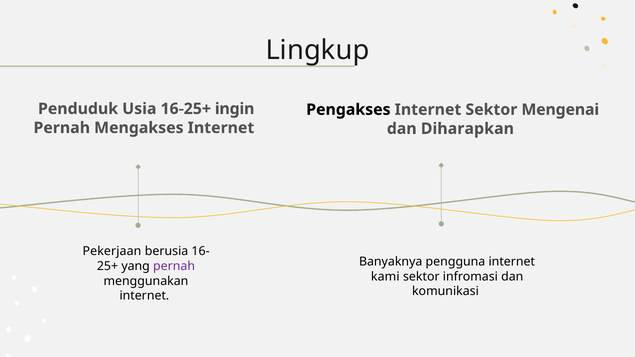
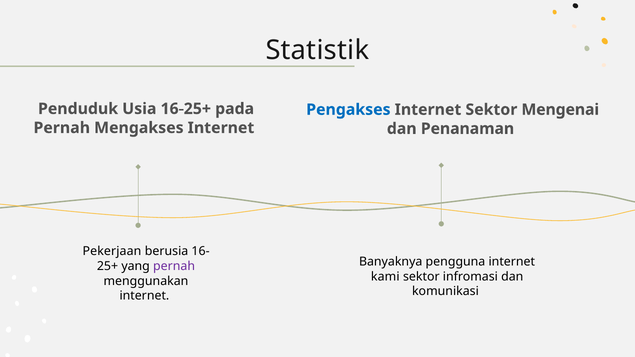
Lingkup: Lingkup -> Statistik (317, 50)
ingin: ingin -> pada (235, 109)
Pengakses colour: black -> blue (348, 110)
Diharapkan: Diharapkan -> Penanaman (467, 129)
